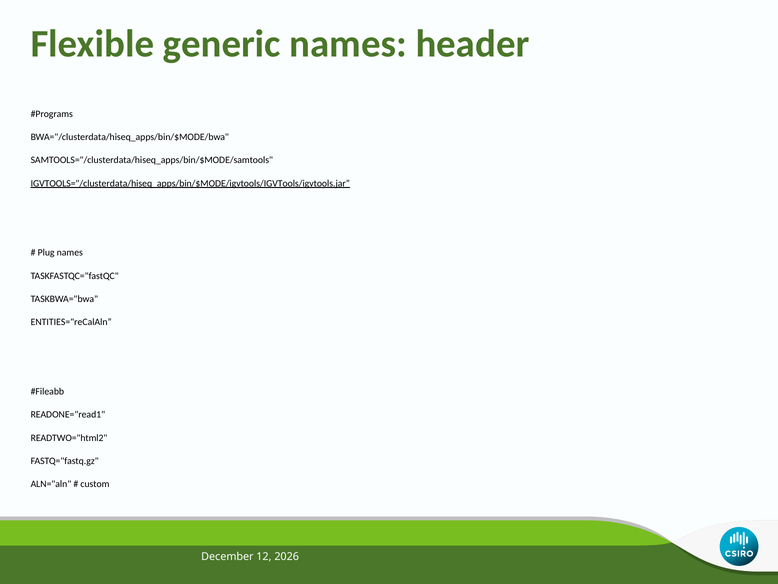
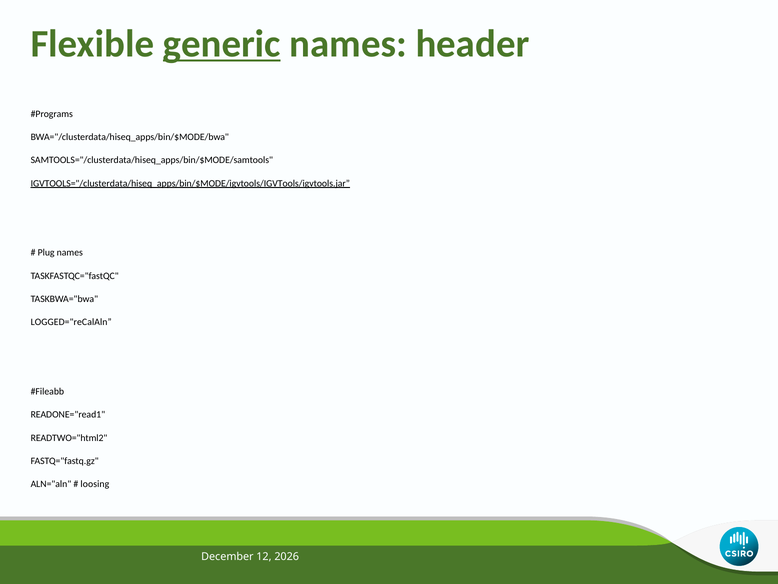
generic underline: none -> present (222, 44)
ENTITIES="reCalAln: ENTITIES="reCalAln -> LOGGED="reCalAln (71, 322)
custom: custom -> loosing (95, 484)
